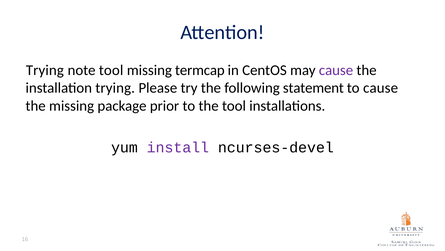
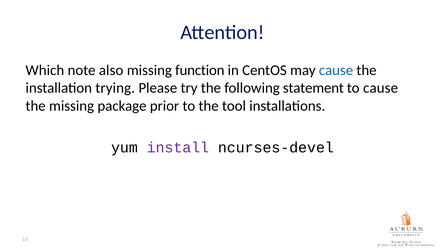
Trying: Trying -> Which (45, 70)
note tool: tool -> also (111, 70)
termcap: termcap -> function (200, 70)
cause colour: purple -> blue (336, 70)
